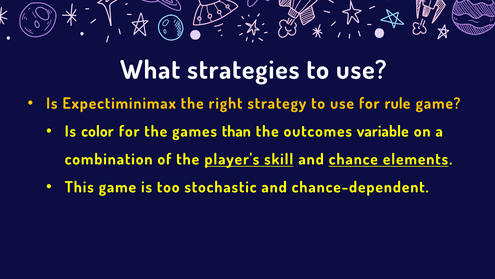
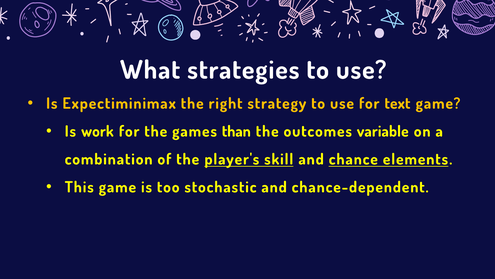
rule: rule -> text (397, 103)
color: color -> work (97, 131)
